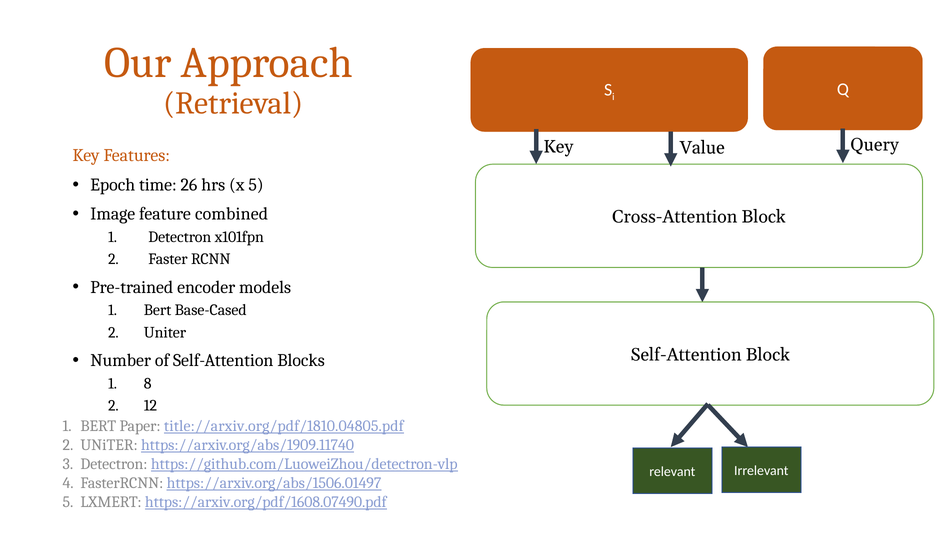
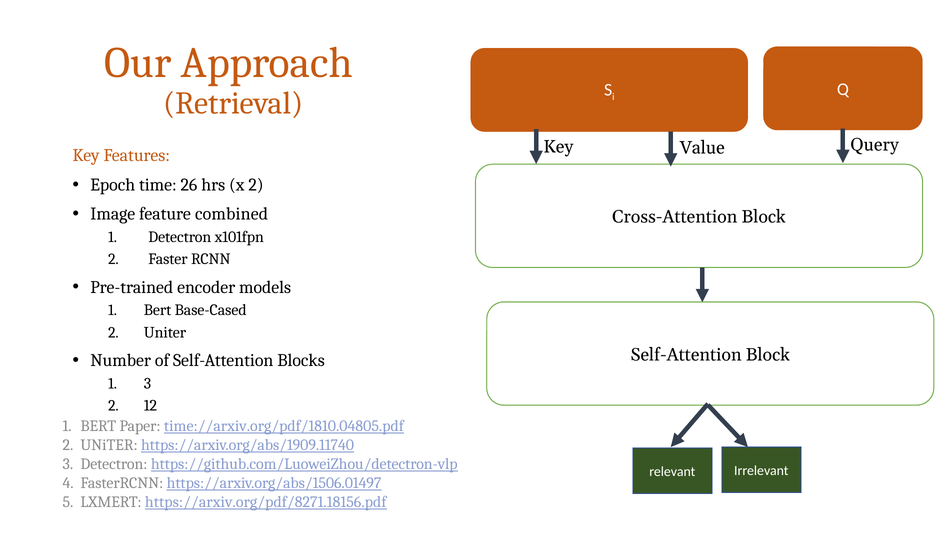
x 5: 5 -> 2 (256, 185)
8: 8 -> 3 (147, 383)
title://arxiv.org/pdf/1810.04805.pdf: title://arxiv.org/pdf/1810.04805.pdf -> time://arxiv.org/pdf/1810.04805.pdf (284, 426)
https://arxiv.org/pdf/1608.07490.pdf: https://arxiv.org/pdf/1608.07490.pdf -> https://arxiv.org/pdf/8271.18156.pdf (266, 502)
